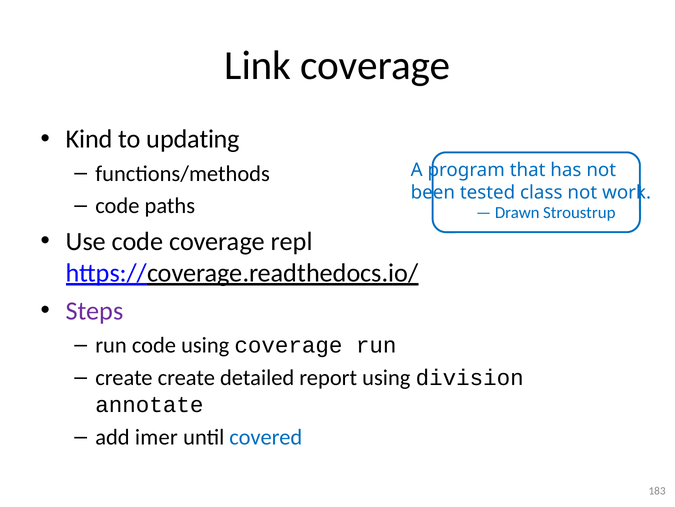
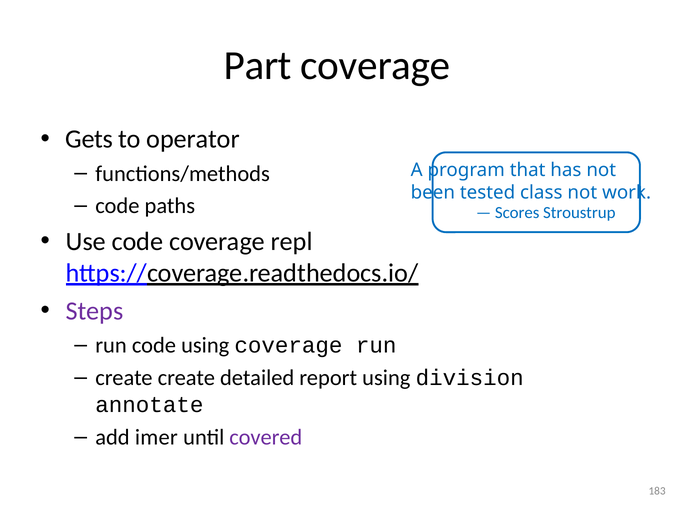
Link: Link -> Part (258, 65)
Kind: Kind -> Gets (89, 139)
updating: updating -> operator (193, 139)
Drawn: Drawn -> Scores (517, 213)
covered colour: blue -> purple (266, 437)
